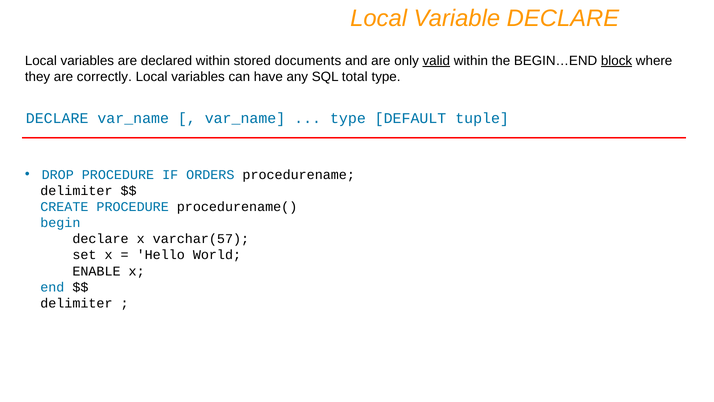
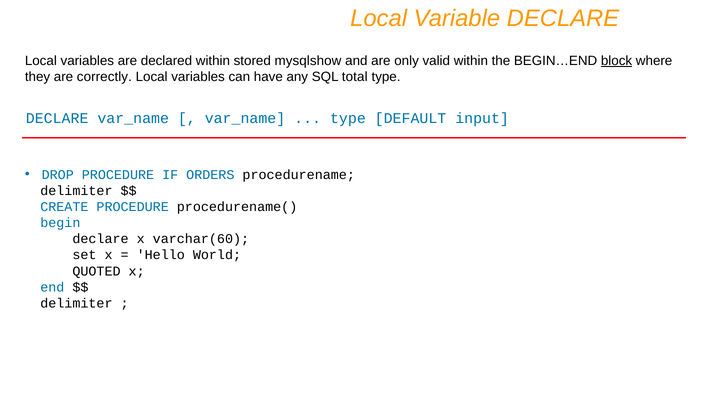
documents: documents -> mysqlshow (308, 61)
valid underline: present -> none (436, 61)
tuple: tuple -> input (482, 118)
varchar(57: varchar(57 -> varchar(60 (201, 239)
ENABLE: ENABLE -> QUOTED (96, 271)
